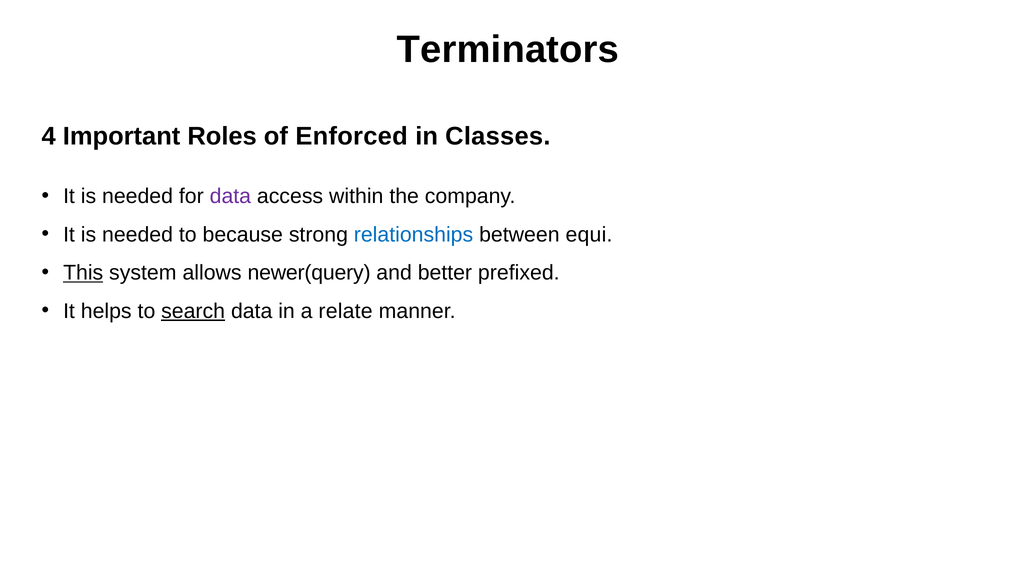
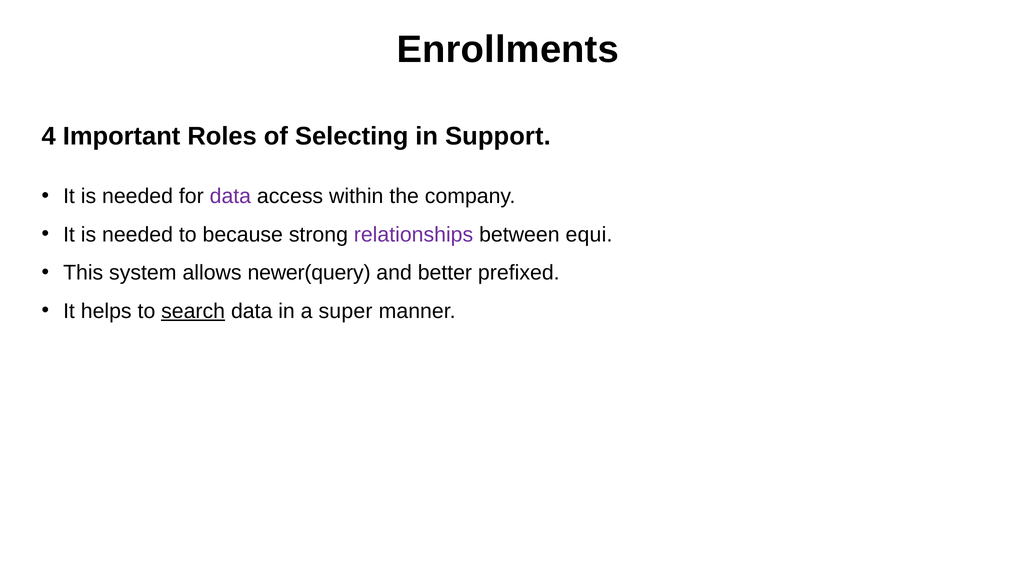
Terminators: Terminators -> Enrollments (508, 49)
Enforced: Enforced -> Selecting (352, 137)
Classes: Classes -> Support (498, 137)
relationships colour: blue -> purple (414, 234)
This underline: present -> none (83, 273)
relate: relate -> super (346, 311)
